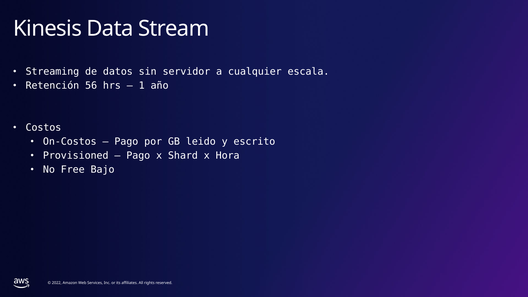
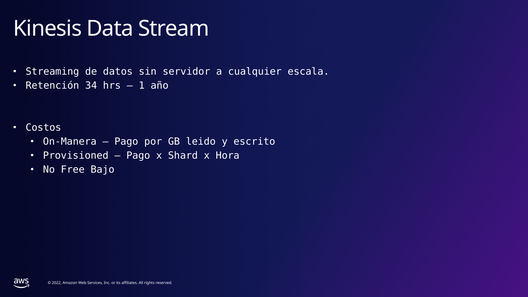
56: 56 -> 34 (91, 86)
On-Costos: On-Costos -> On-Manera (70, 142)
